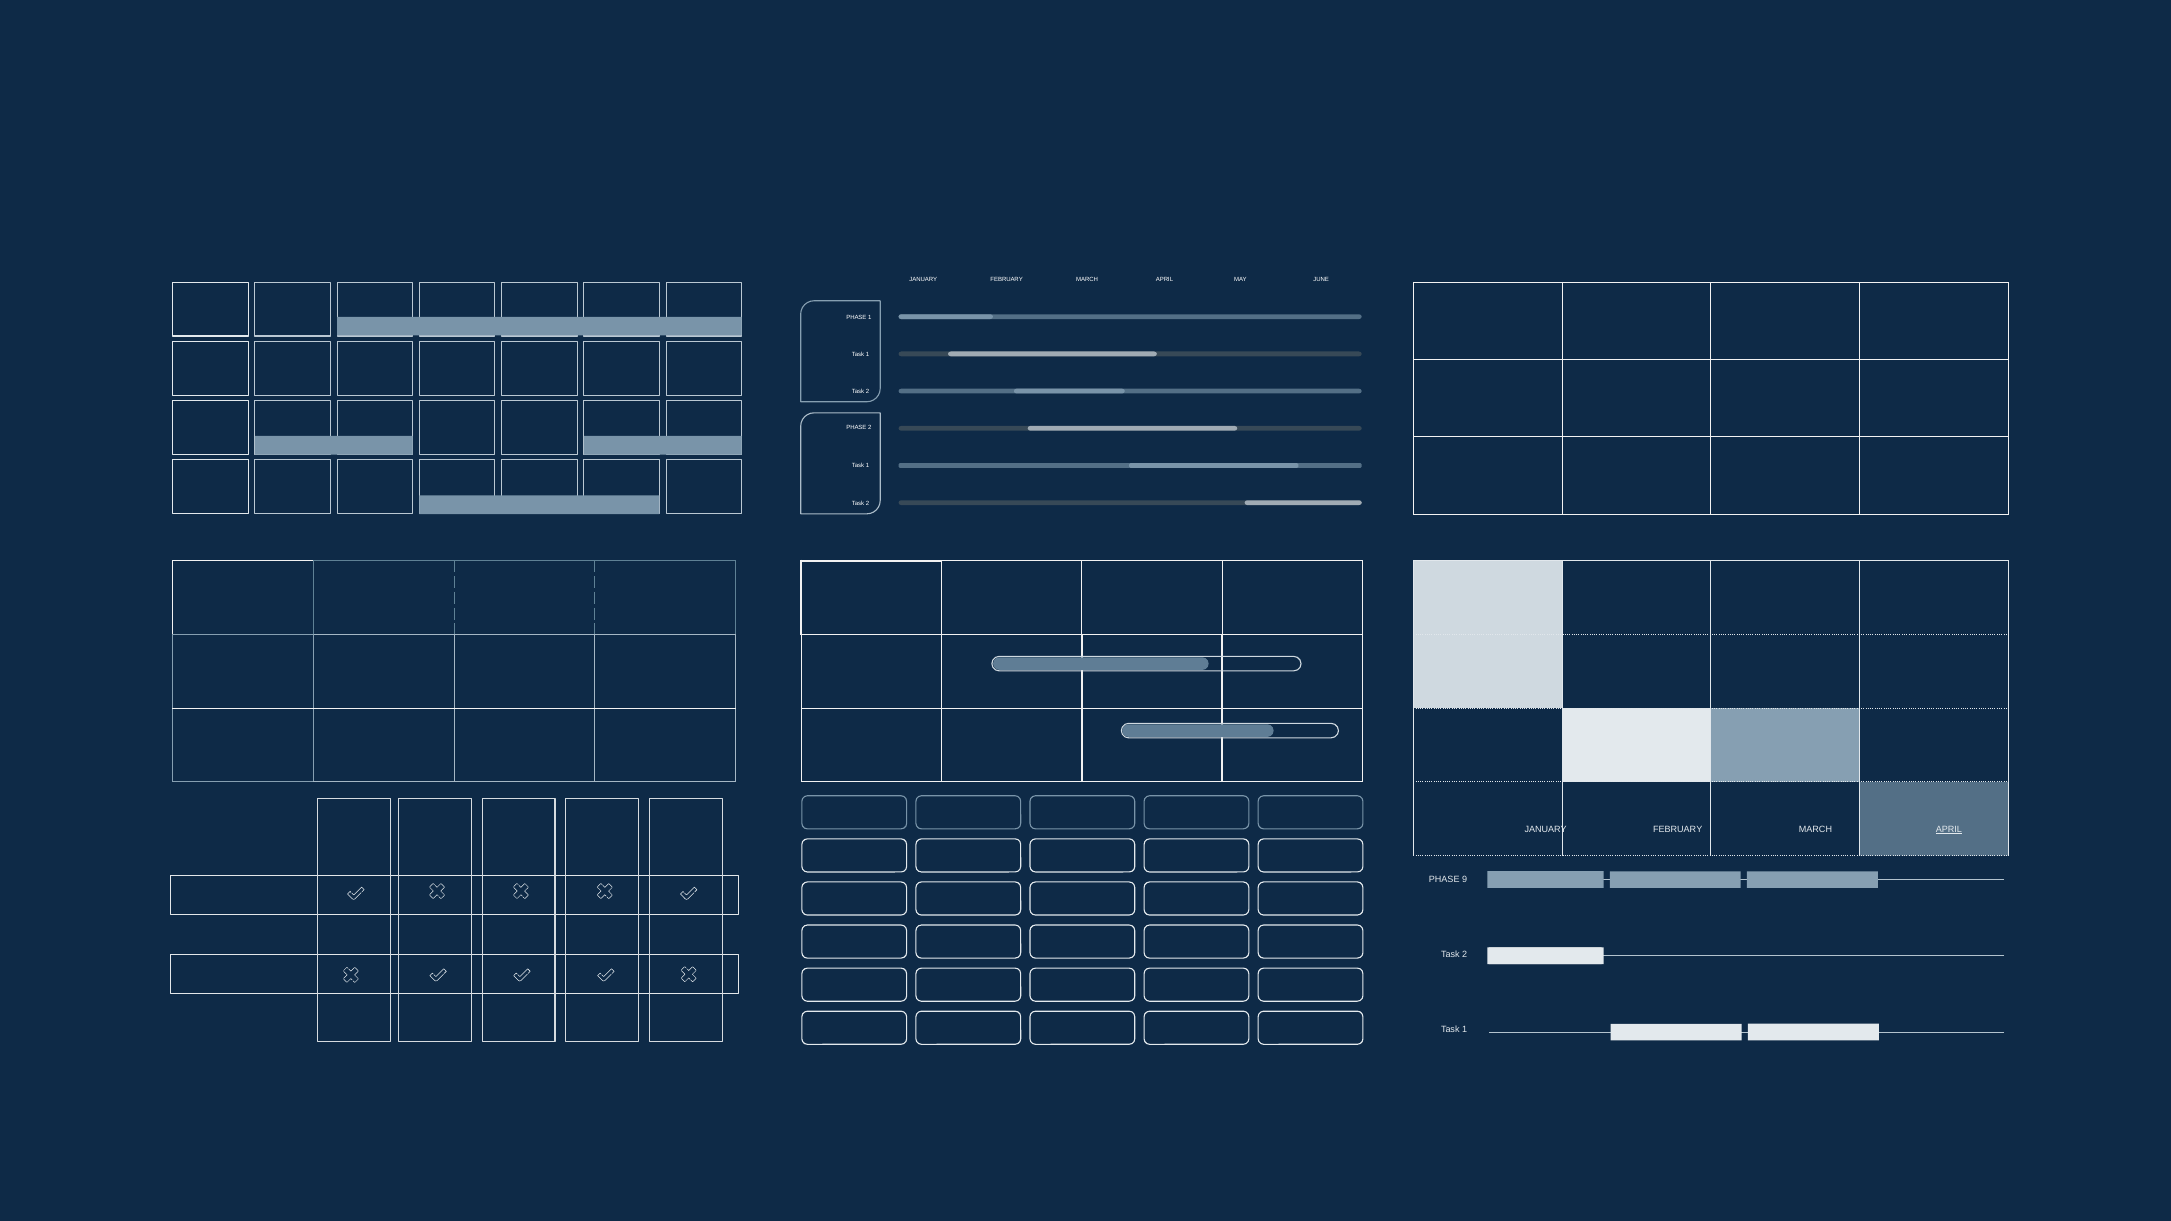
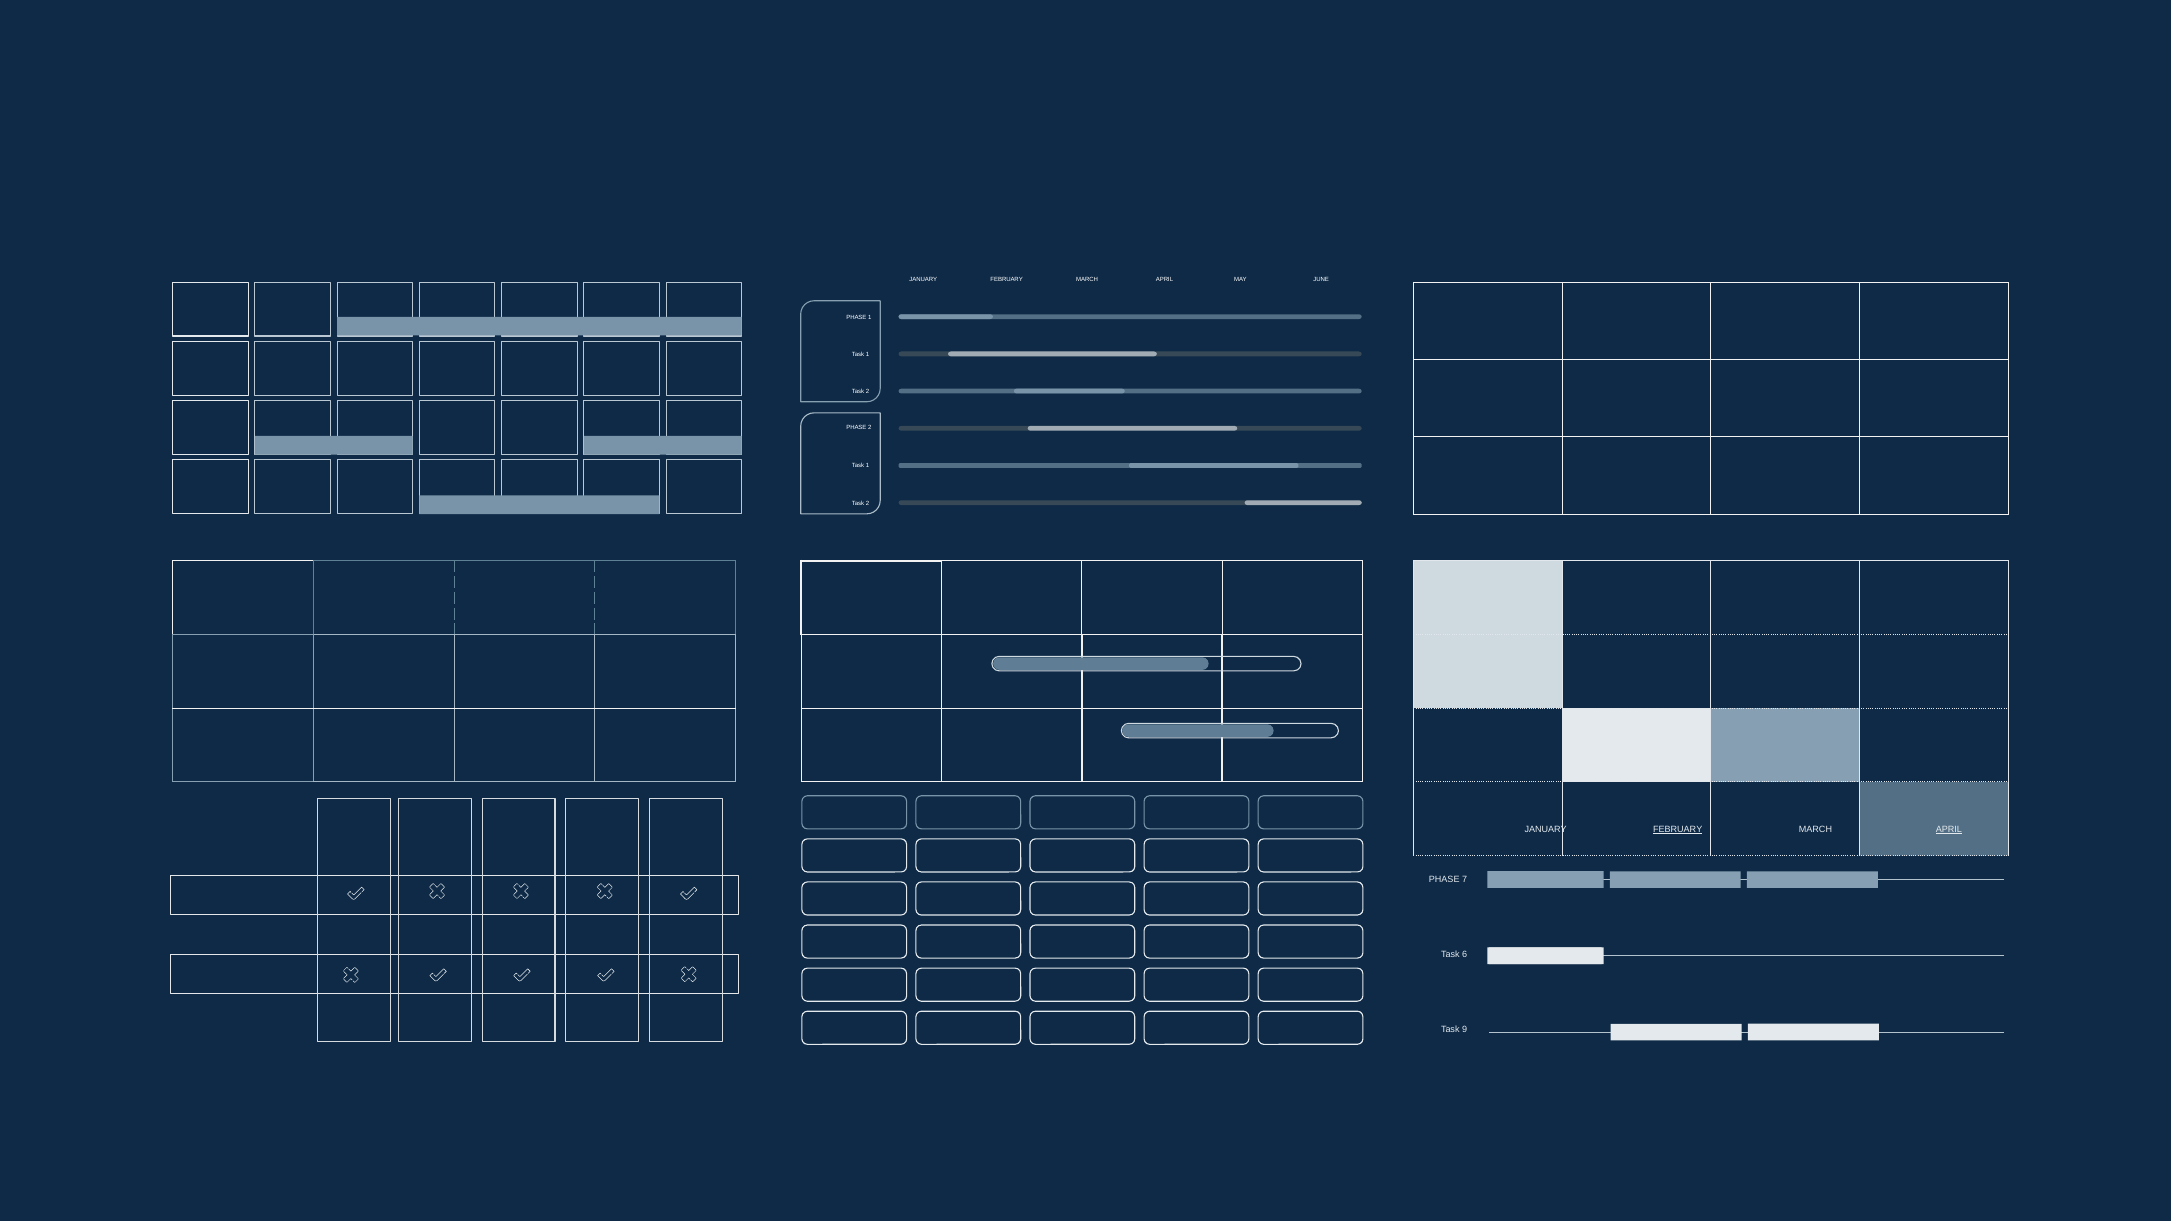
FEBRUARY underline: none -> present (1678, 830)
9: 9 -> 7 (1465, 880)
2: 2 -> 6 (1465, 955)
1: 1 -> 9 (1465, 1030)
